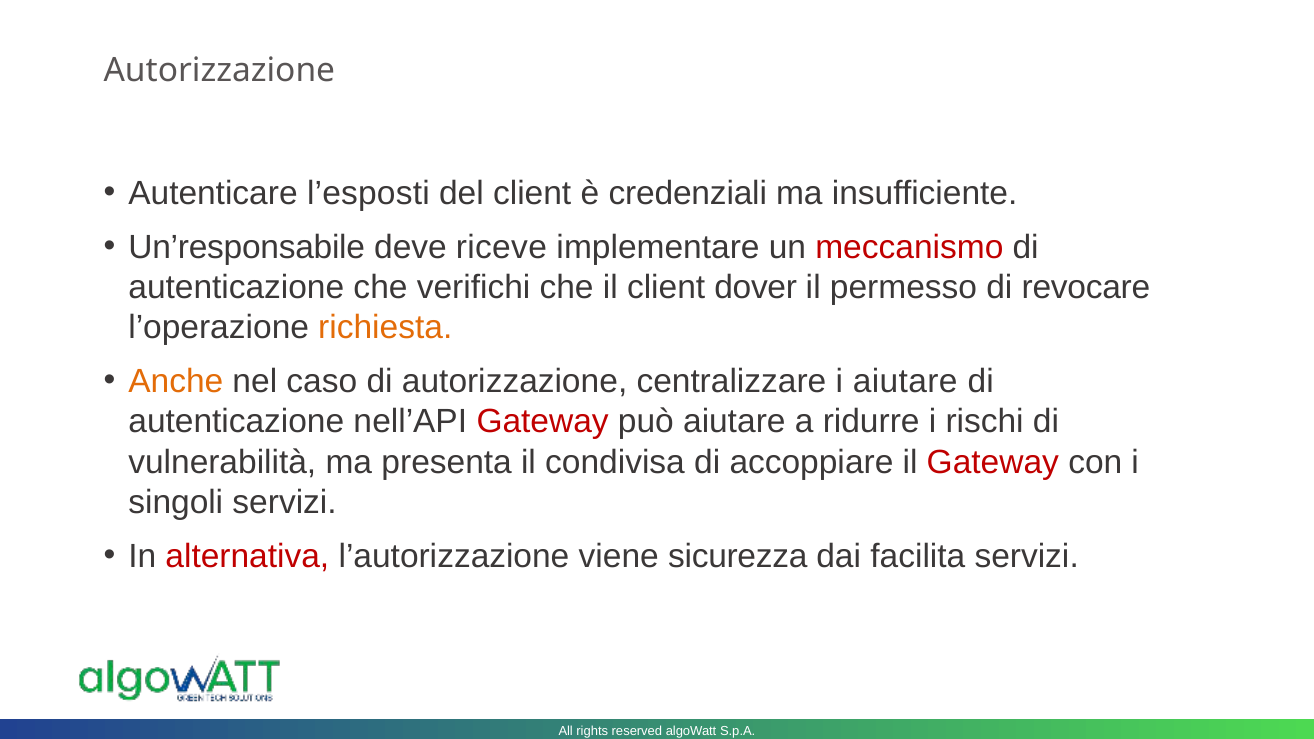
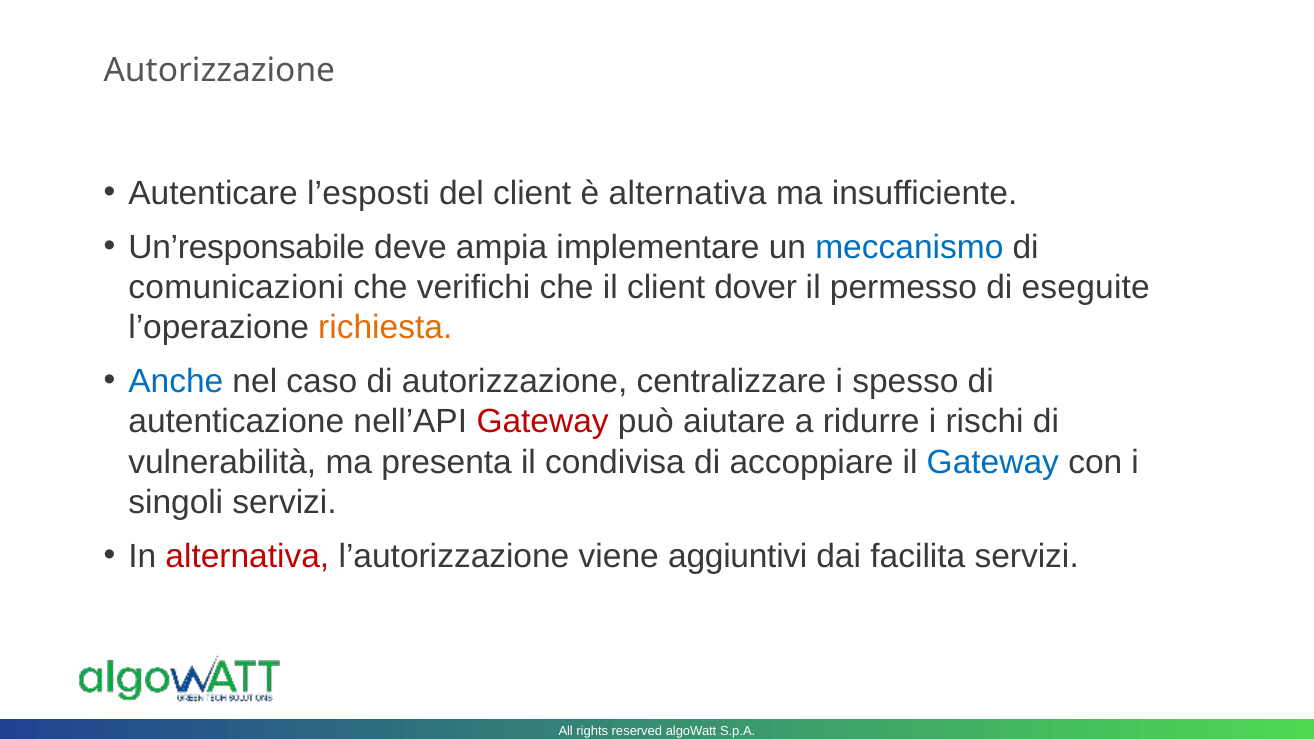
è credenziali: credenziali -> alternativa (687, 194)
riceve: riceve -> ampia (502, 247)
meccanismo colour: red -> blue (909, 247)
autenticazione: autenticazione -> comunicazioni (236, 288)
revocare: revocare -> eseguite (1086, 288)
Anche colour: orange -> blue (176, 382)
i aiutare: aiutare -> spesso (905, 382)
Gateway colour: red -> blue (993, 462)
sicurezza: sicurezza -> aggiuntivi (738, 556)
